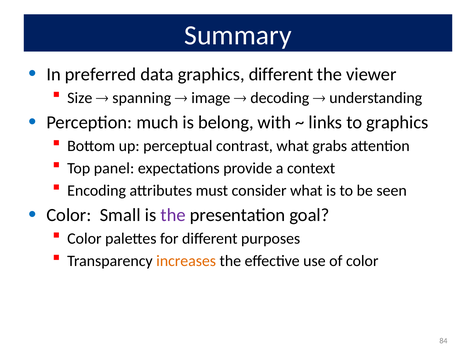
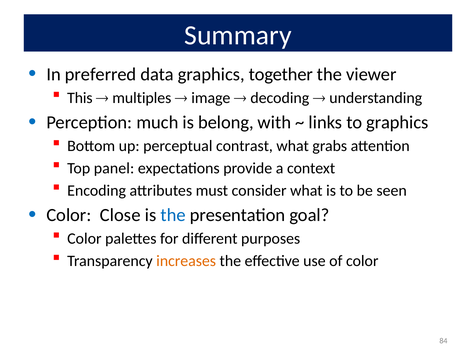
graphics different: different -> together (281, 74)
Size: Size -> This (80, 98)
spanning: spanning -> multiples (142, 98)
Small: Small -> Close (120, 215)
the colour: purple -> blue (173, 215)
